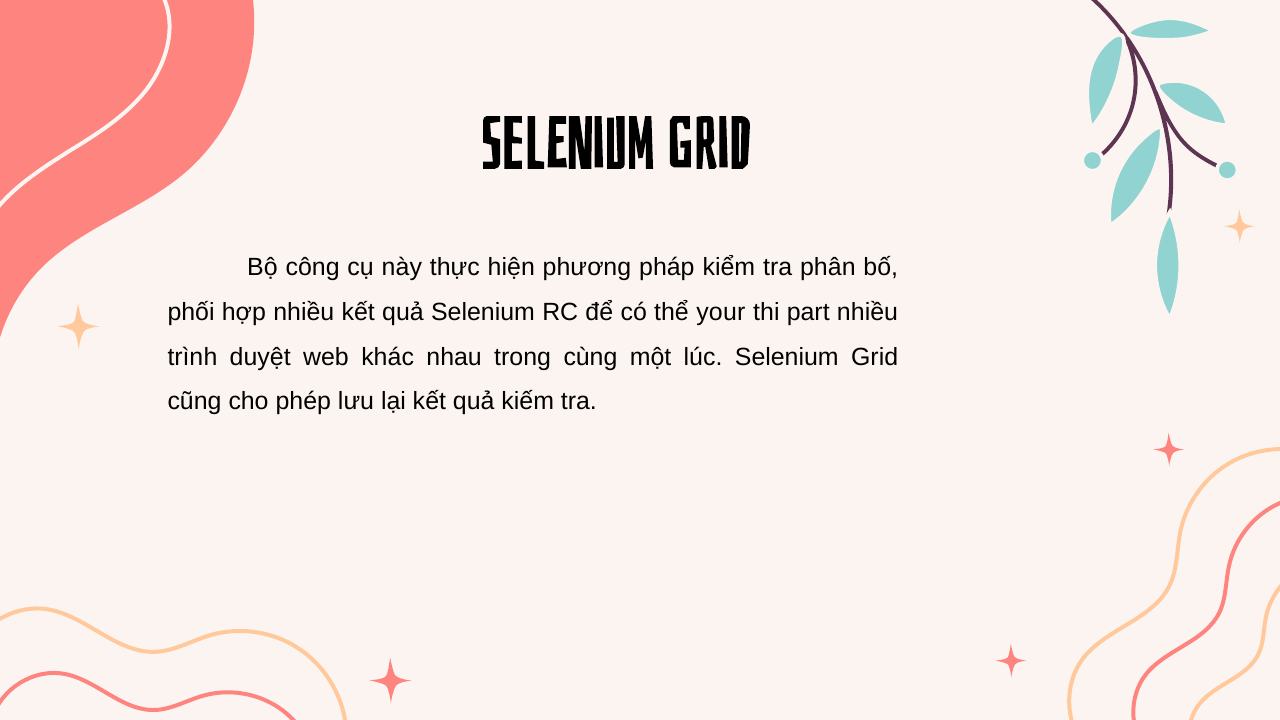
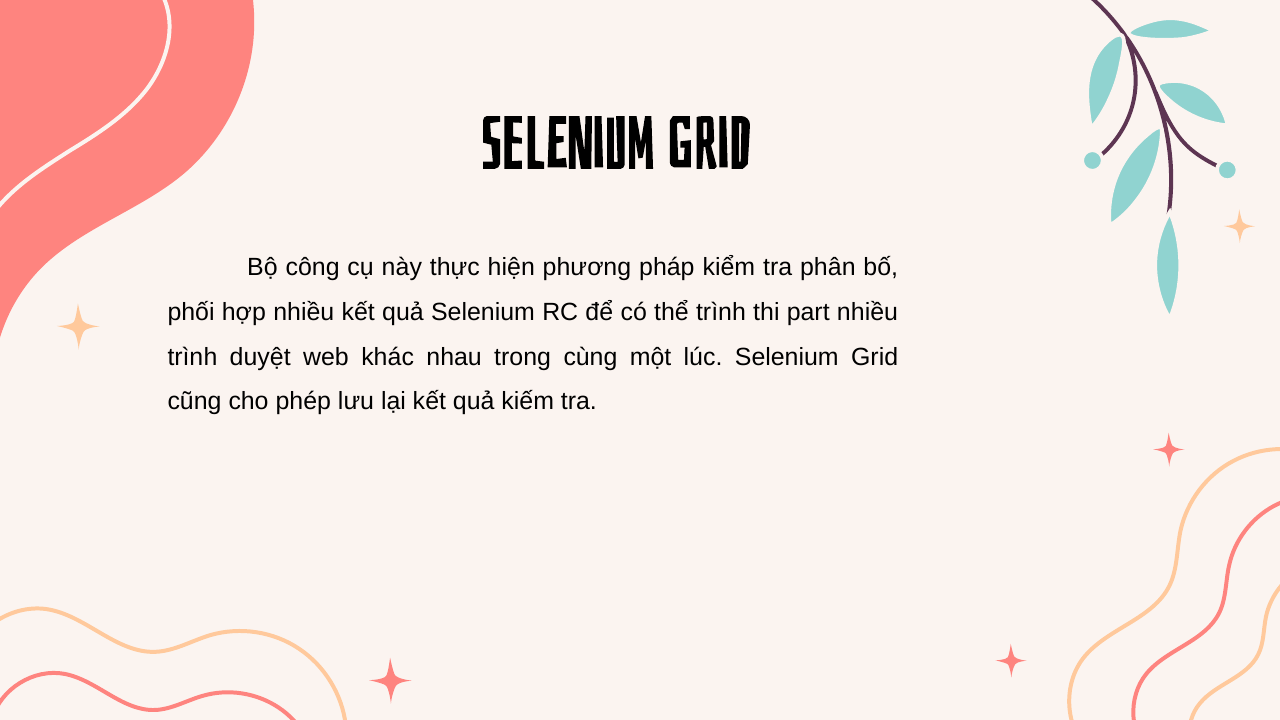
thể your: your -> trình (721, 312)
